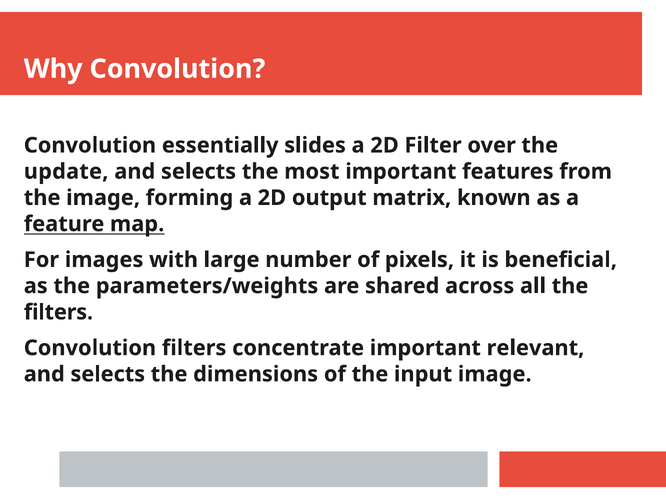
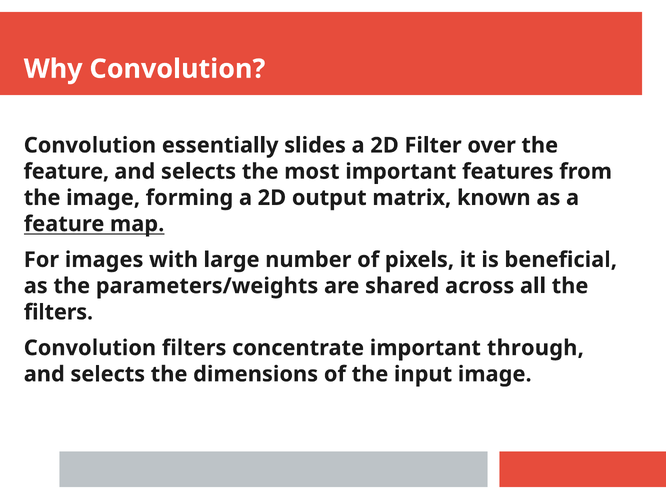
update: update -> feature (66, 172)
relevant: relevant -> through (535, 348)
